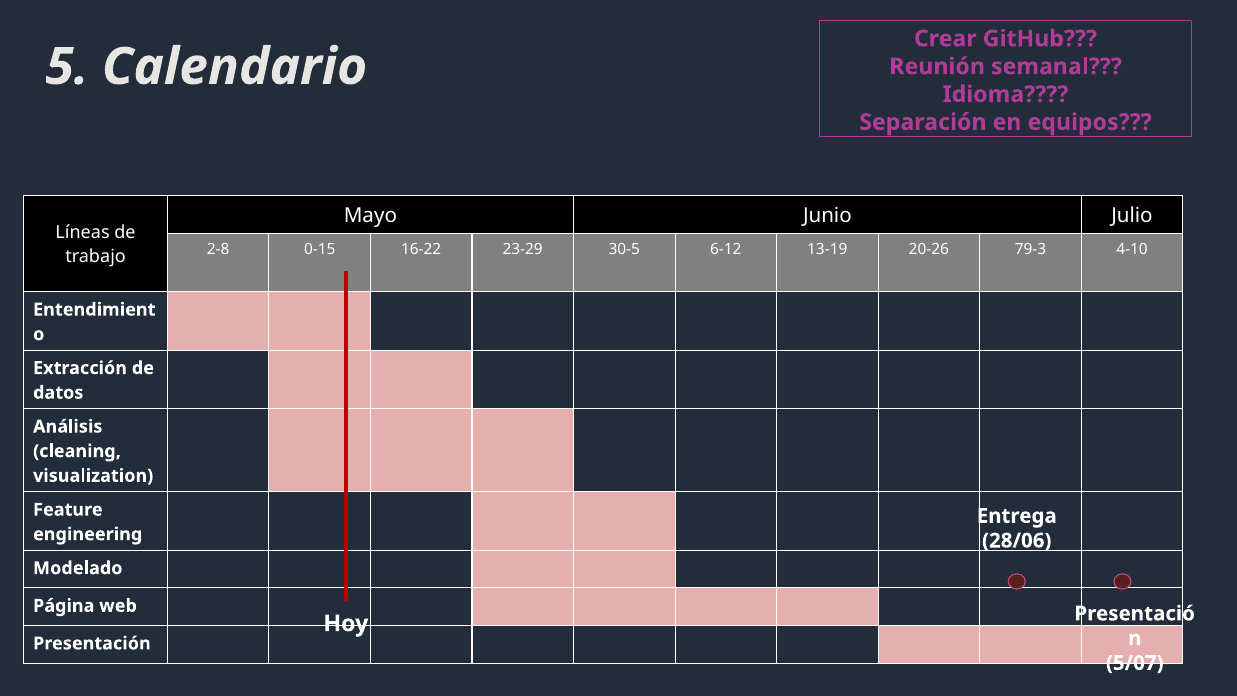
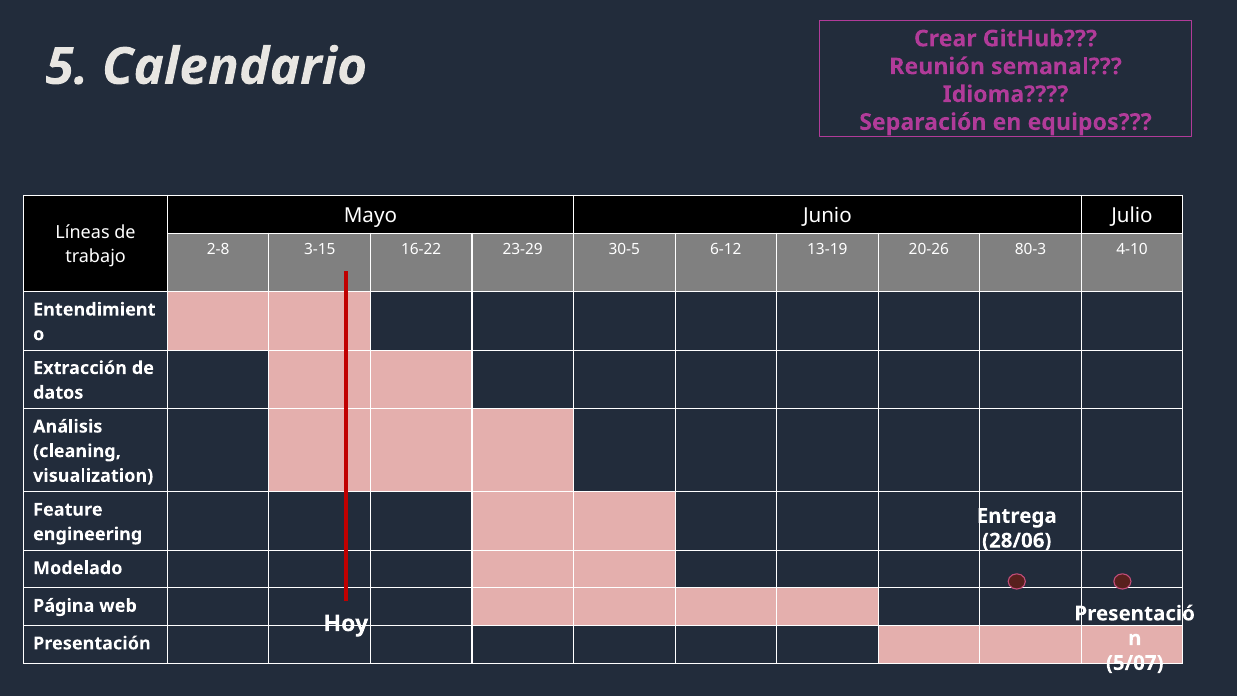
0-15: 0-15 -> 3-15 (320, 249)
79-3: 79-3 -> 80-3 (1030, 249)
